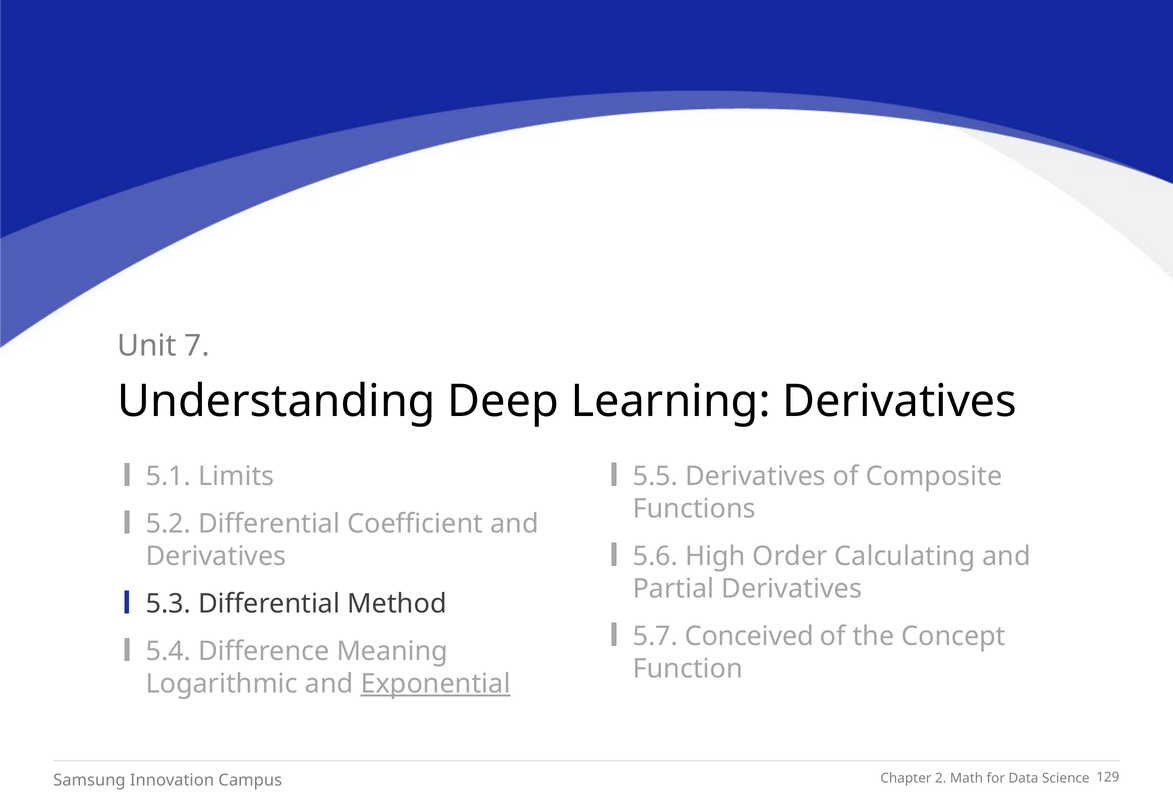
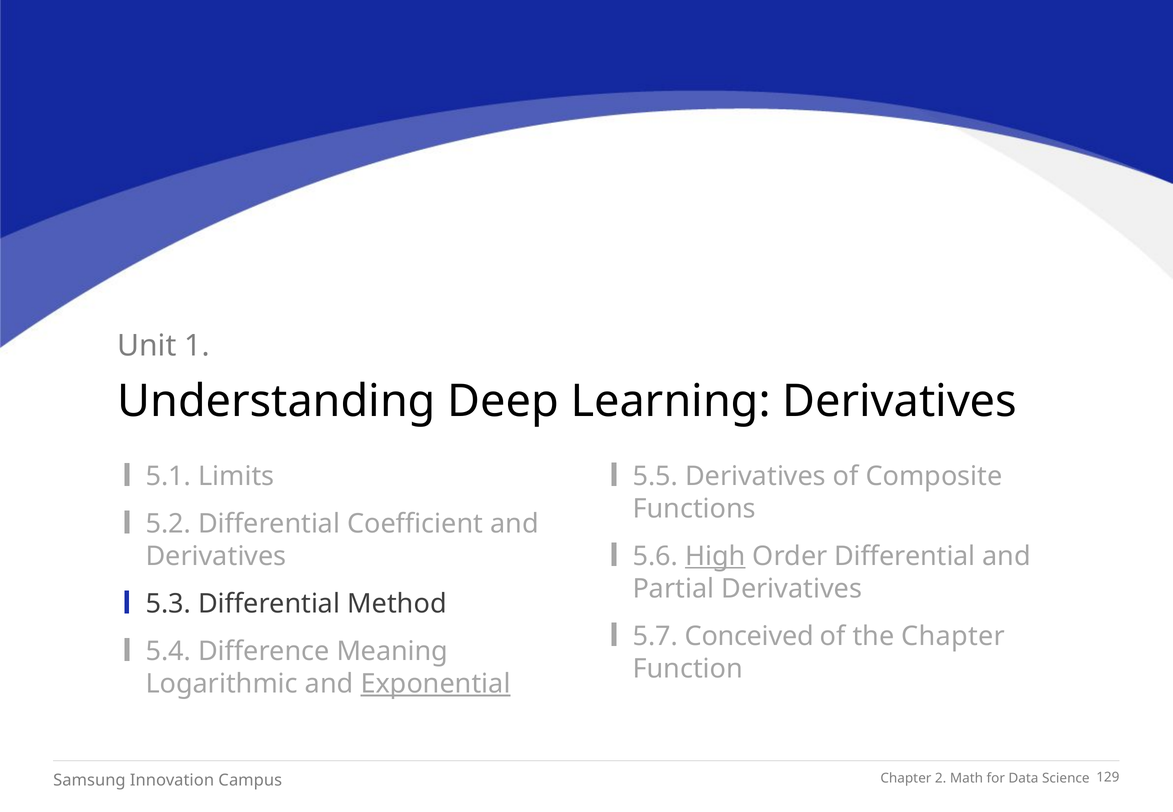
7: 7 -> 1 (197, 346)
High underline: none -> present (715, 556)
Order Calculating: Calculating -> Differential (905, 556)
the Concept: Concept -> Chapter (953, 636)
